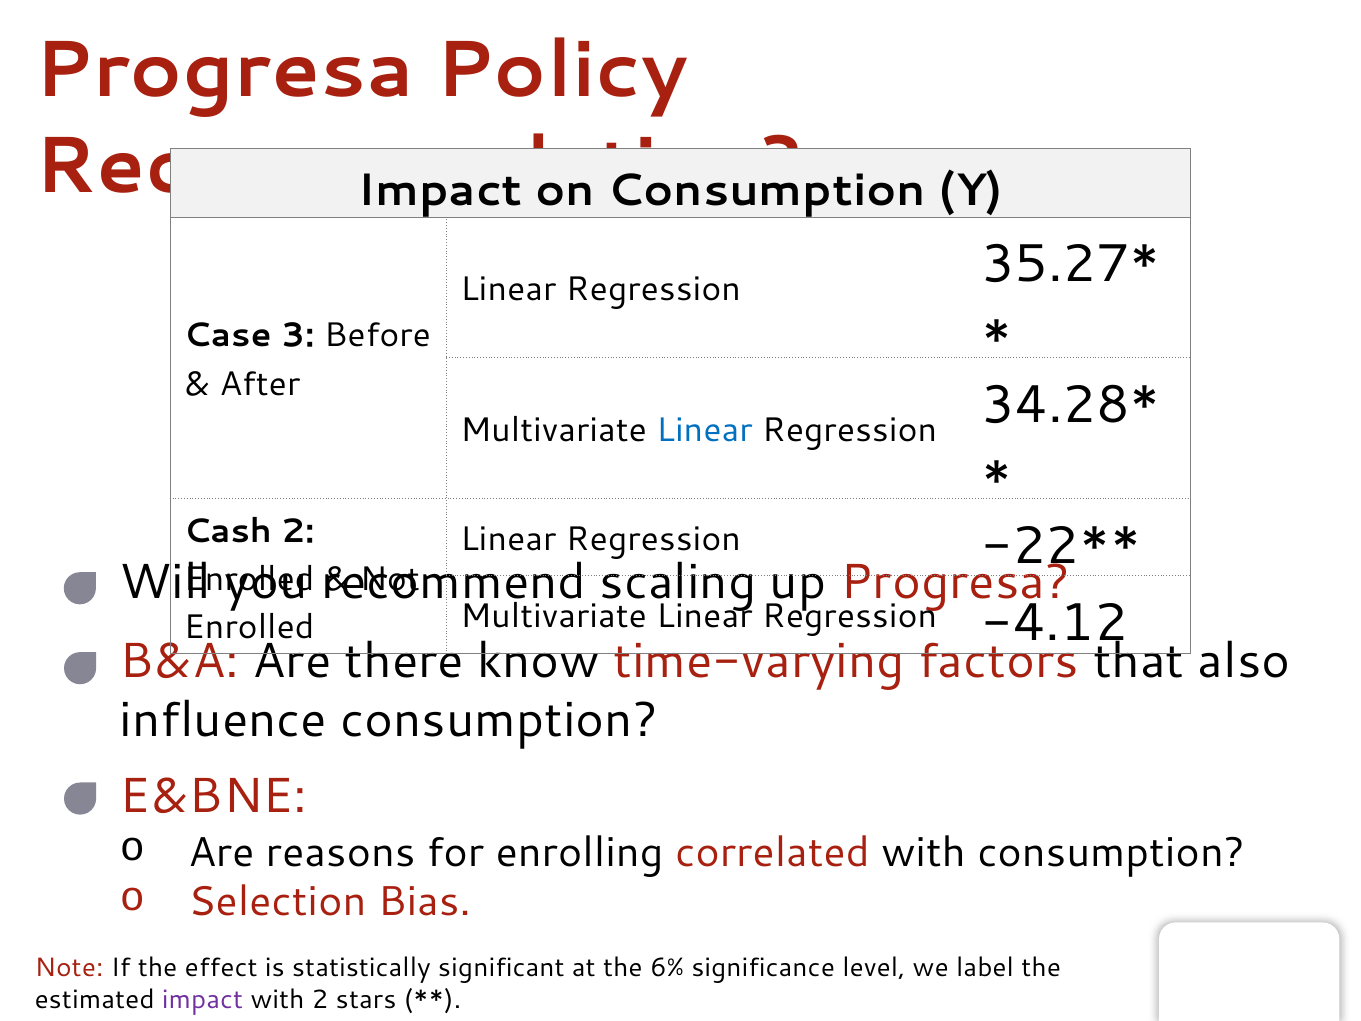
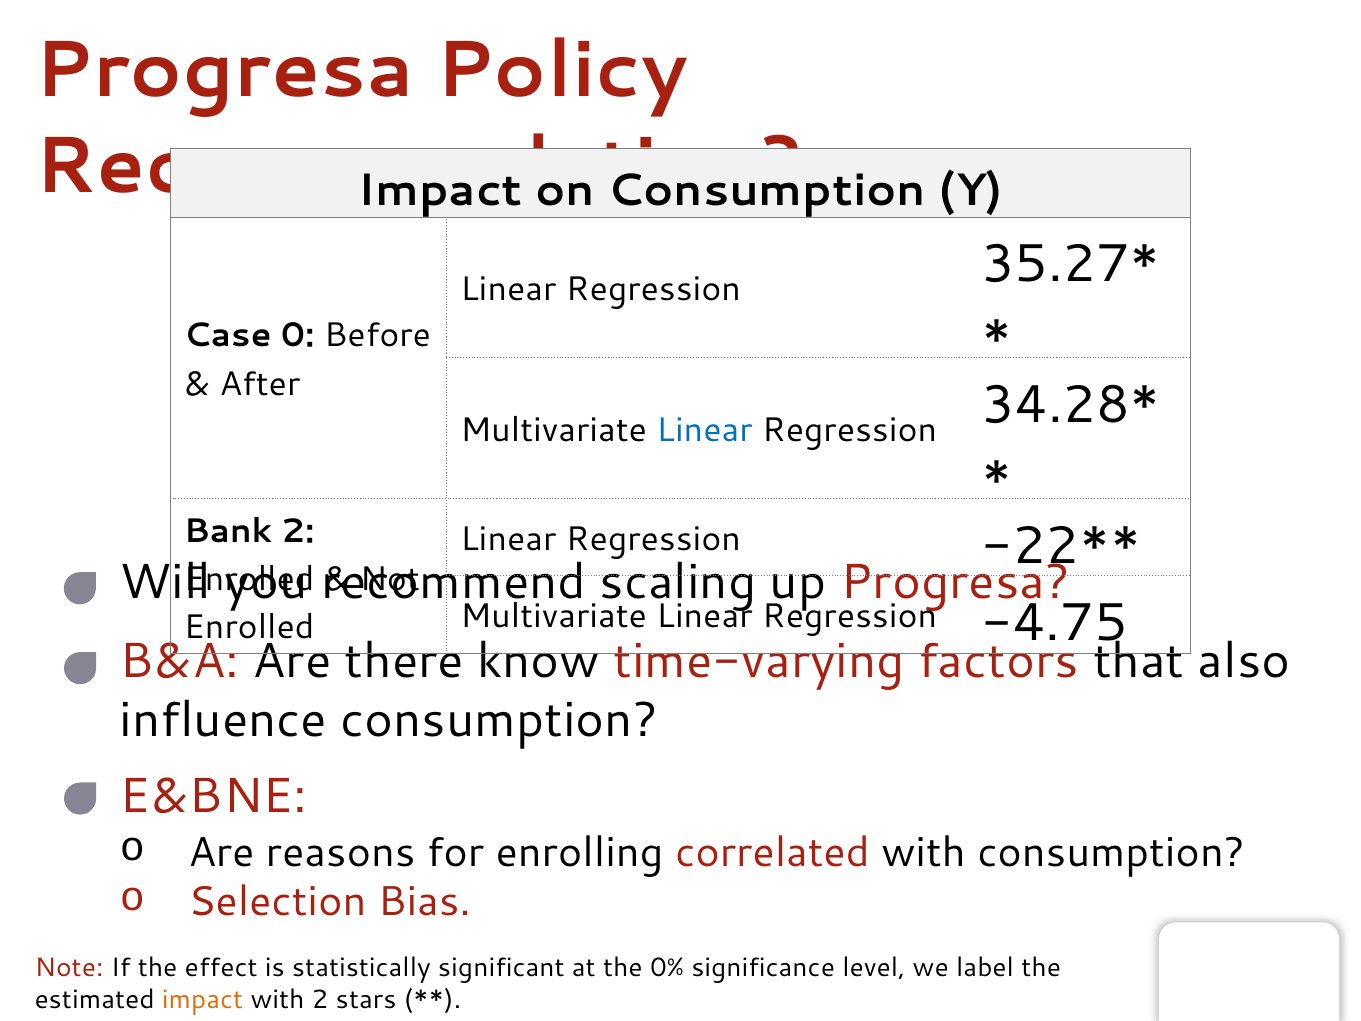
3: 3 -> 0 (298, 336)
Cash: Cash -> Bank (228, 531)
-4.12: -4.12 -> -4.75 (1054, 623)
6%: 6% -> 0% (667, 967)
impact colour: purple -> orange (203, 999)
